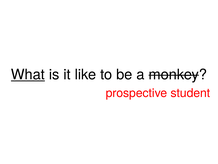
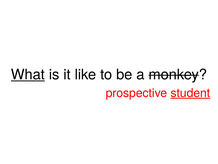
student underline: none -> present (190, 93)
